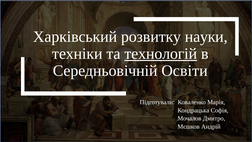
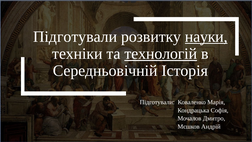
Харківський: Харківський -> Підготували (75, 37)
науки underline: none -> present (206, 37)
Освіти: Освіти -> Історія (185, 71)
